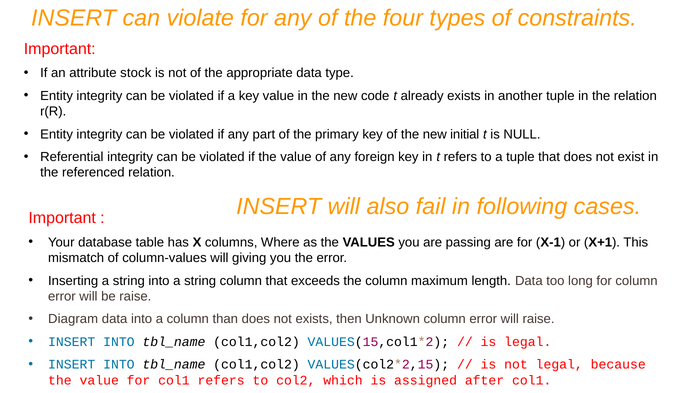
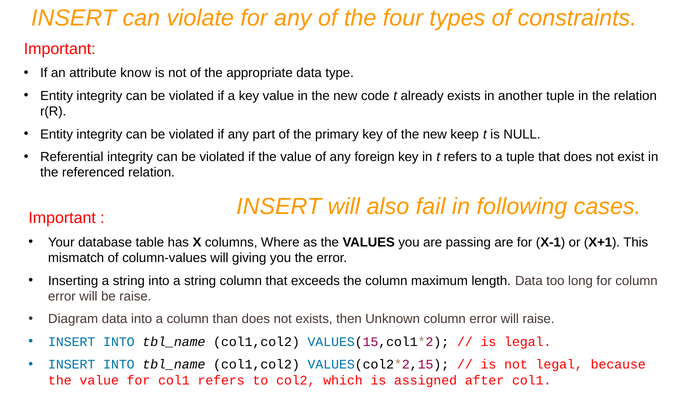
stock: stock -> know (136, 73)
initial: initial -> keep (465, 134)
